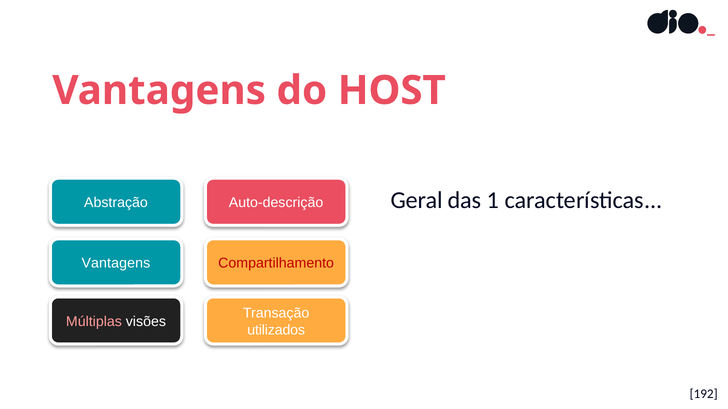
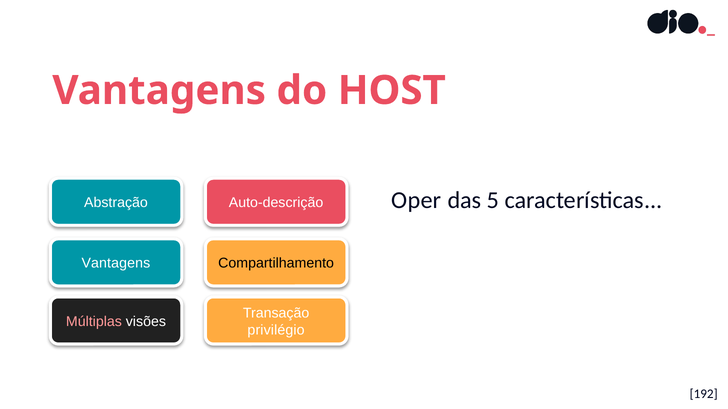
Geral: Geral -> Oper (416, 200)
1: 1 -> 5 (493, 200)
Compartilhamento colour: red -> black (276, 264)
utilizados: utilizados -> privilégio (276, 330)
